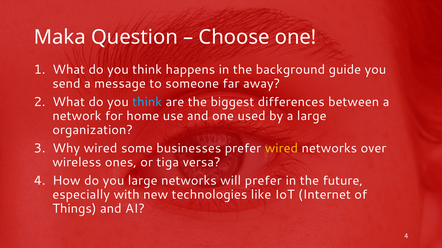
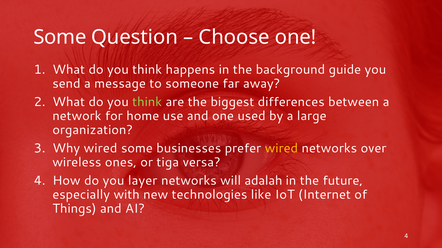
Maka: Maka -> Some (60, 37)
think colour: light blue -> light green (147, 102)
you large: large -> layer (143, 181)
will prefer: prefer -> adalah (263, 181)
